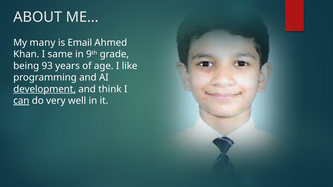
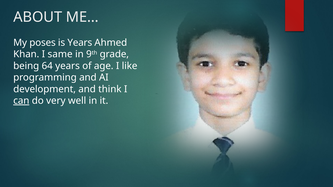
many: many -> poses (43, 43)
is Email: Email -> Years (80, 43)
93: 93 -> 64 (47, 66)
development underline: present -> none (45, 89)
